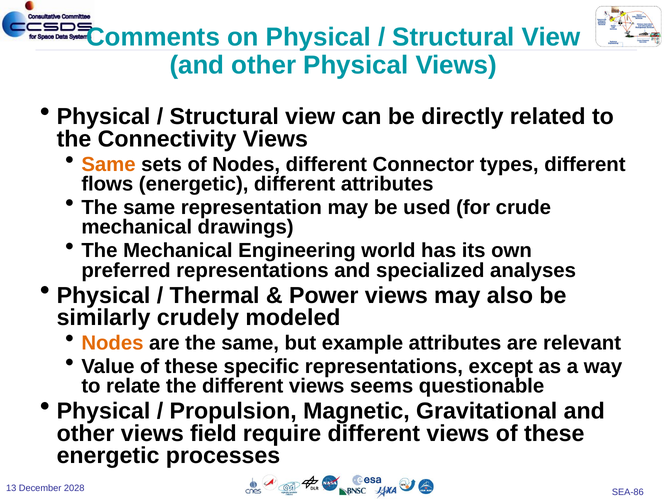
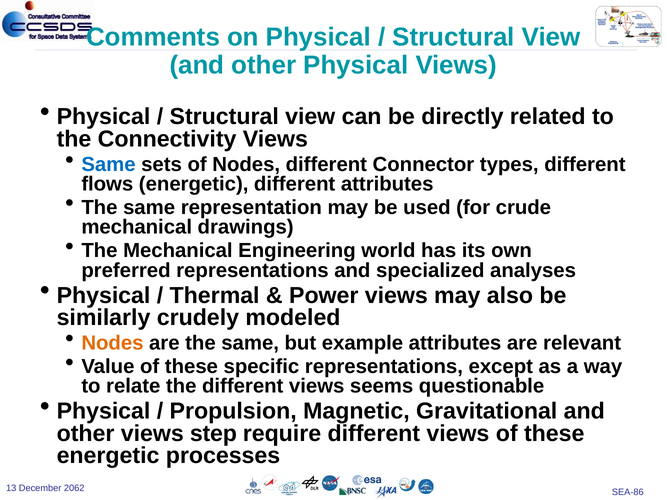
Same colour: orange -> blue (109, 164)
field: field -> step (213, 434)
2028: 2028 -> 2062 (74, 488)
